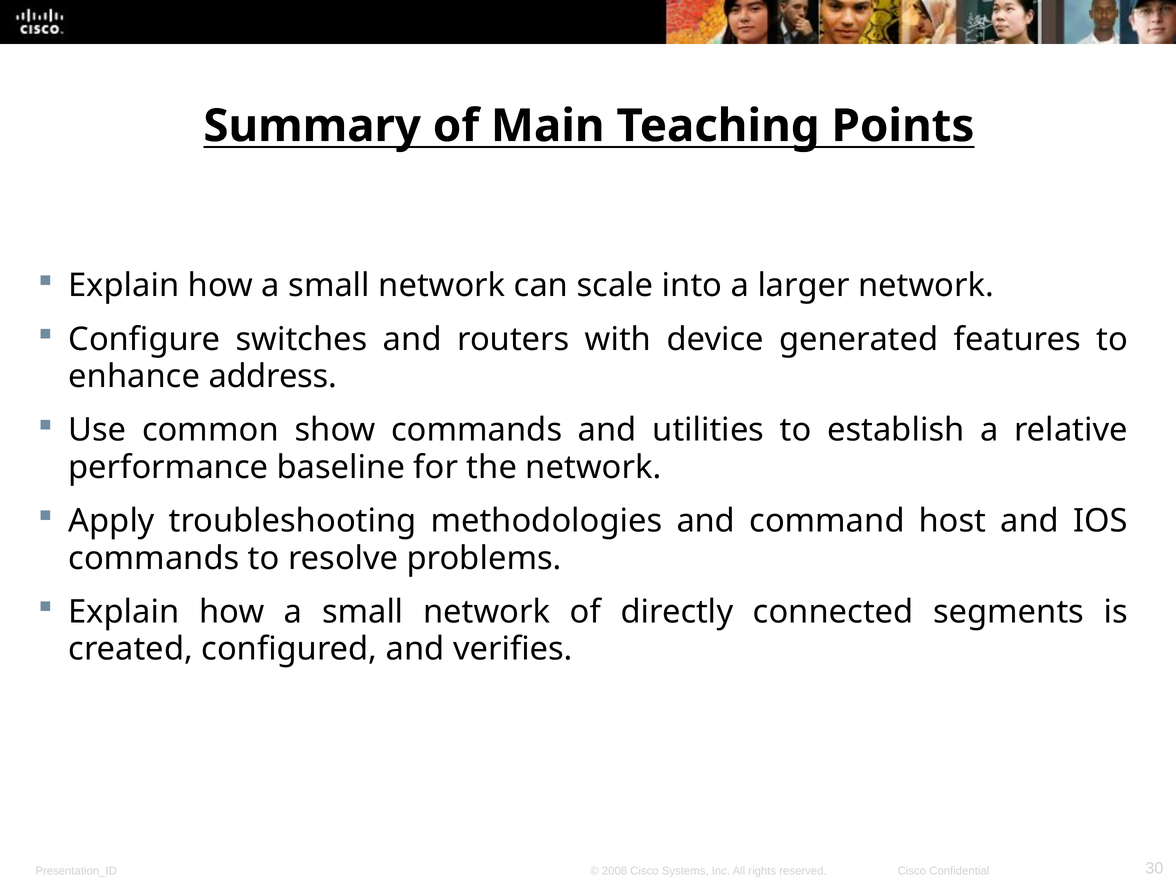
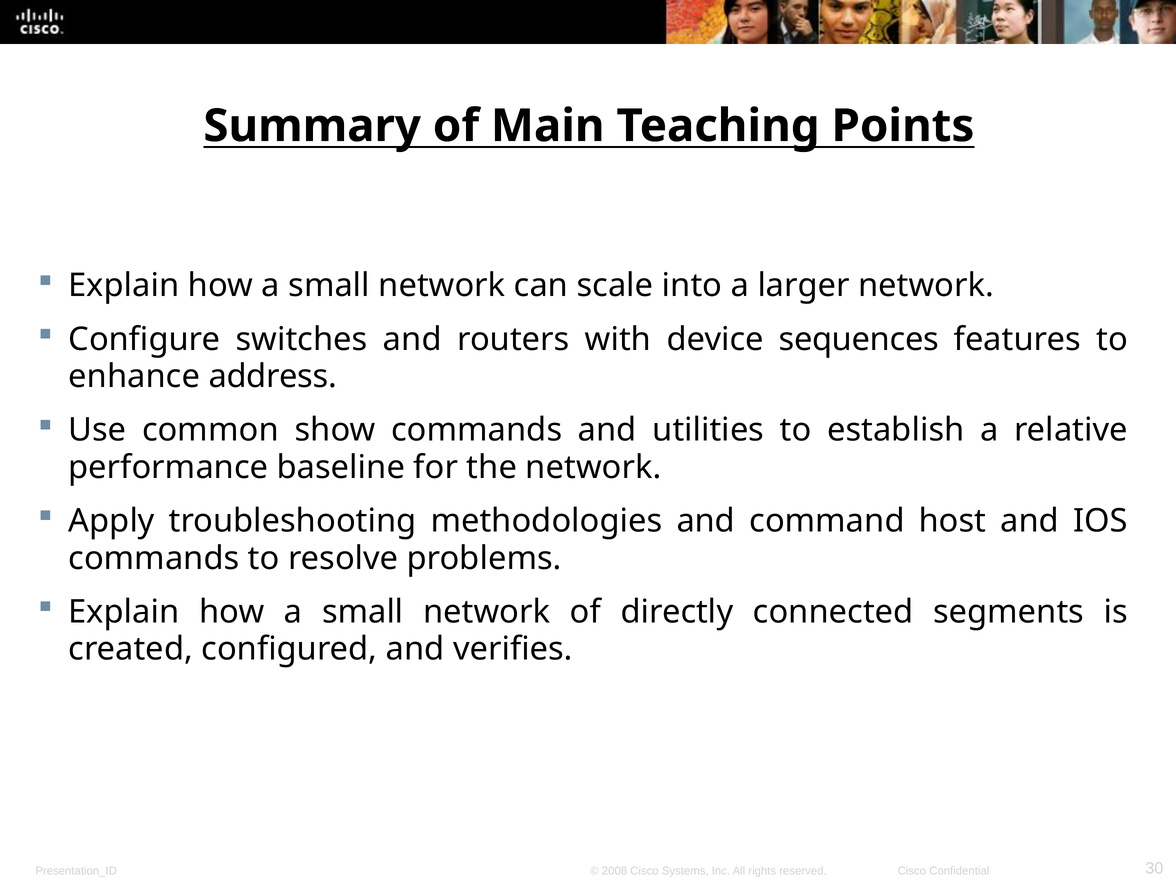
generated: generated -> sequences (859, 339)
